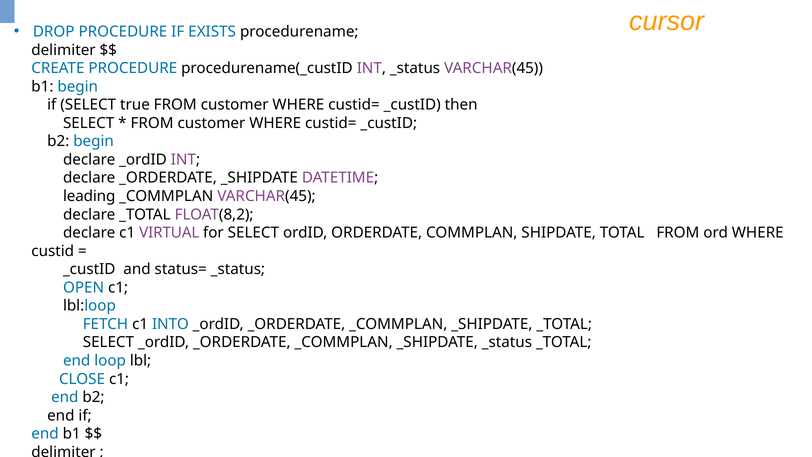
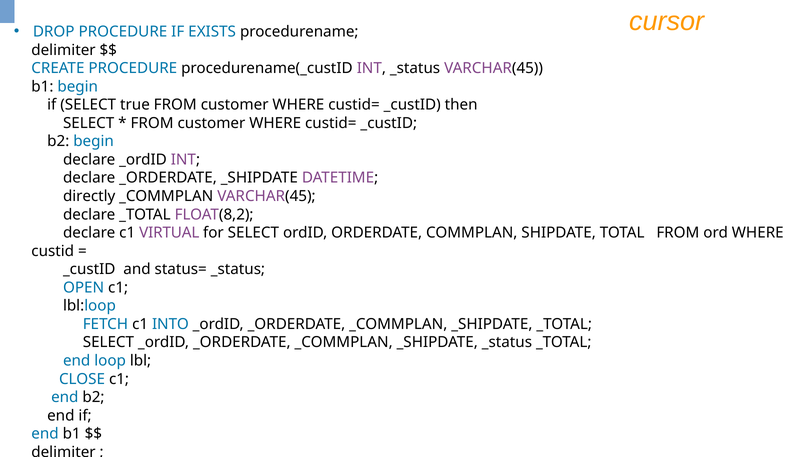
leading: leading -> directly (89, 196)
